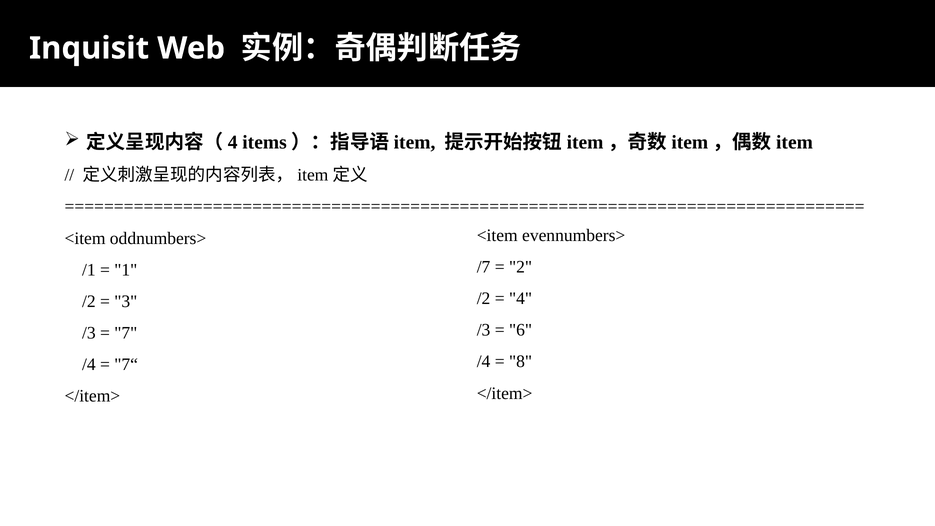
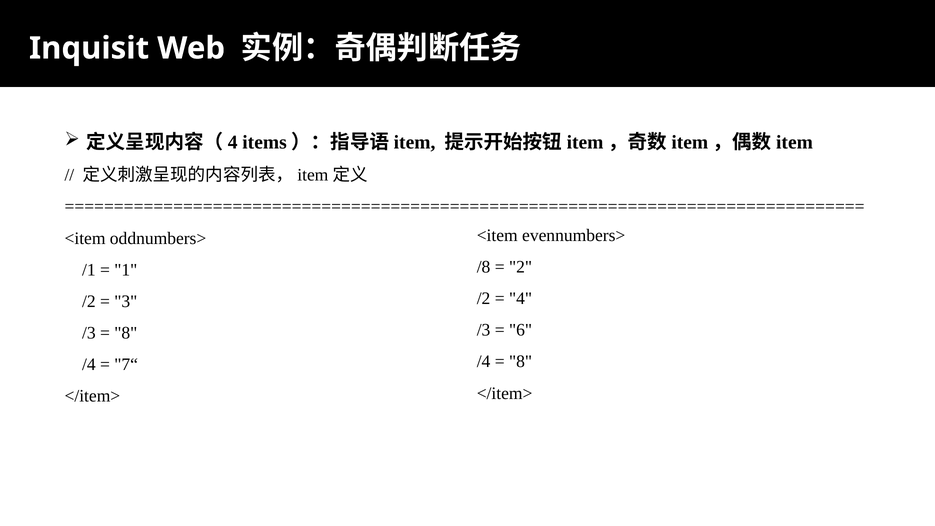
/7: /7 -> /8 (484, 267)
7: 7 -> 8 (126, 333)
